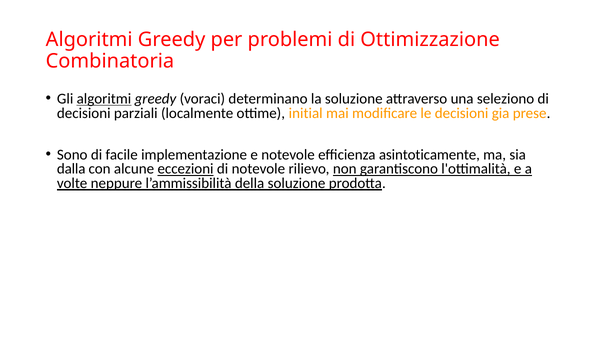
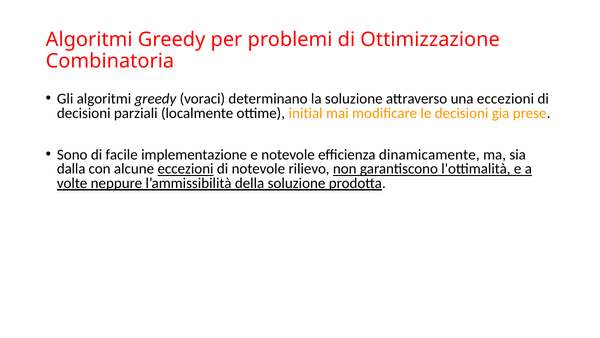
algoritmi underline: present -> none (104, 99)
una seleziono: seleziono -> eccezioni (506, 99)
asintoticamente: asintoticamente -> dinamicamente (429, 154)
